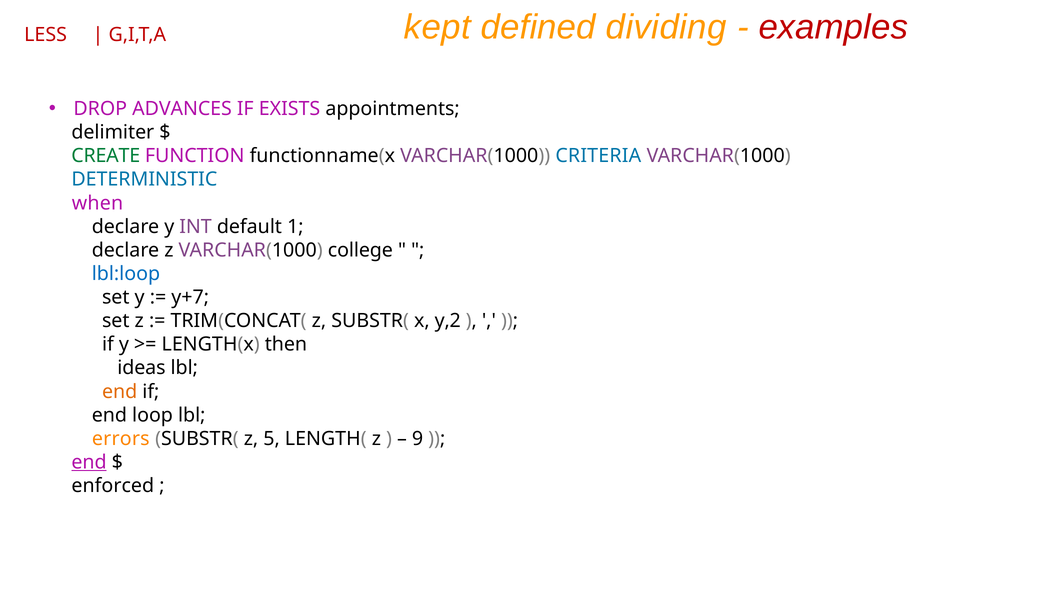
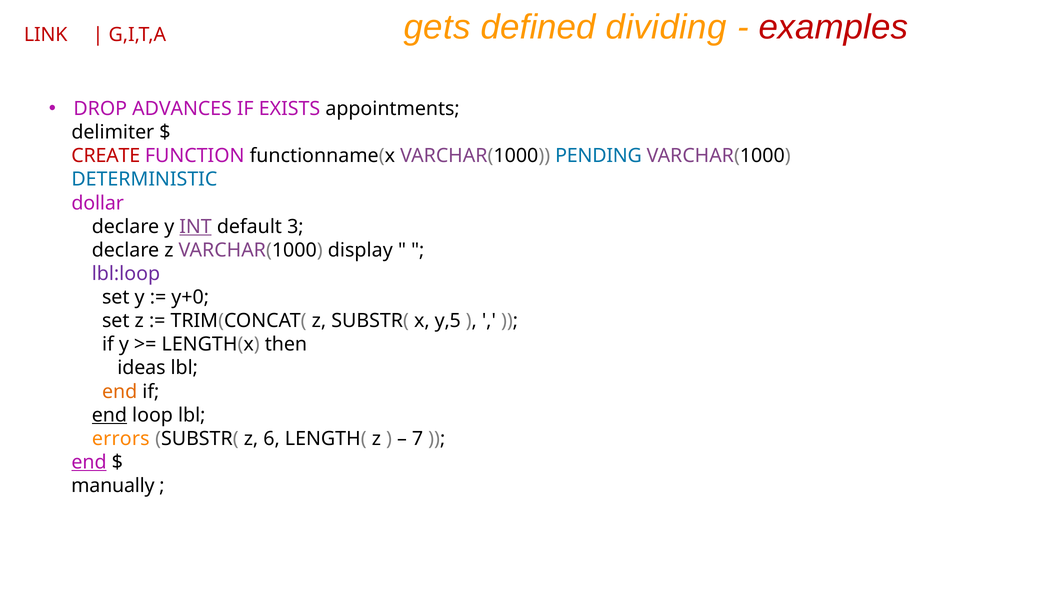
kept: kept -> gets (437, 27)
LESS: LESS -> LINK (46, 35)
CREATE colour: green -> red (106, 156)
CRITERIA: CRITERIA -> PENDING (599, 156)
when: when -> dollar (98, 203)
INT underline: none -> present (196, 227)
1: 1 -> 3 (295, 227)
college: college -> display (360, 250)
lbl:loop colour: blue -> purple (126, 274)
y+7: y+7 -> y+0 (190, 297)
y,2: y,2 -> y,5 (448, 321)
end underline: none -> present (109, 415)
5: 5 -> 6 (272, 439)
9: 9 -> 7 (418, 439)
enforced: enforced -> manually (113, 486)
